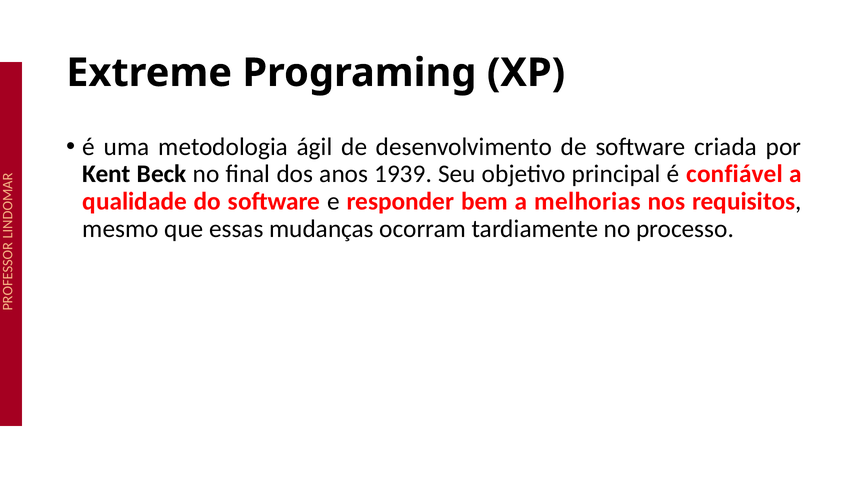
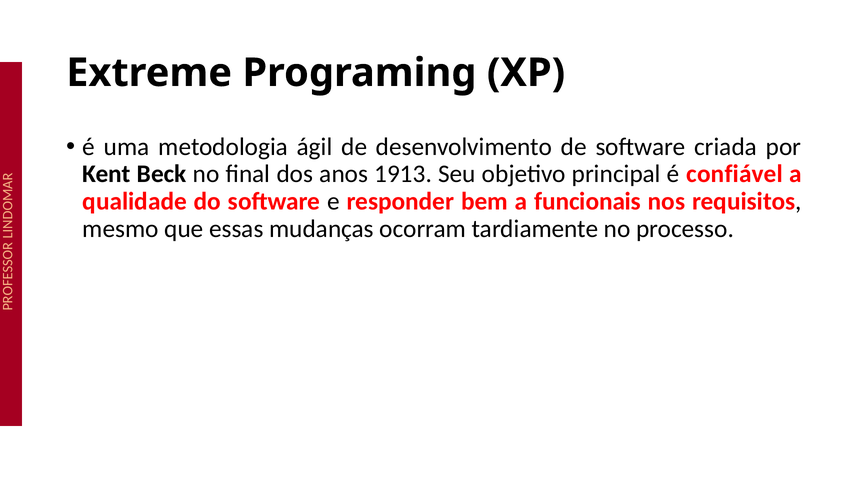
1939: 1939 -> 1913 (403, 174)
melhorias: melhorias -> funcionais (588, 201)
